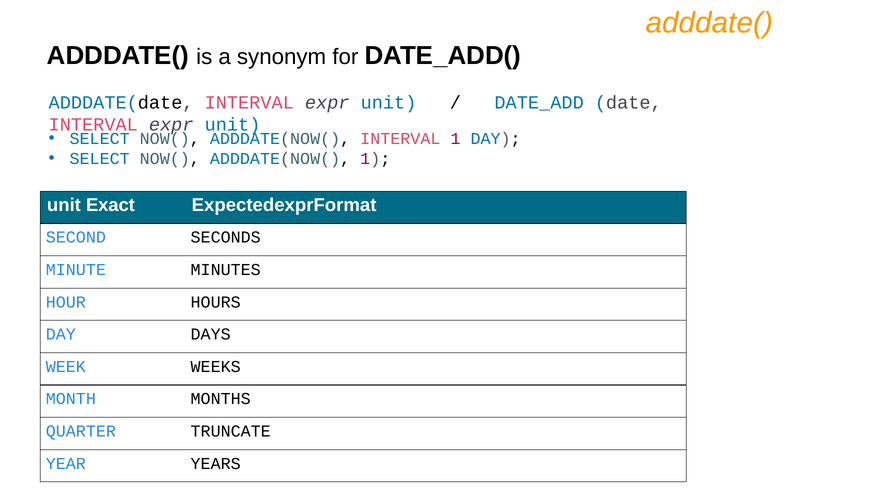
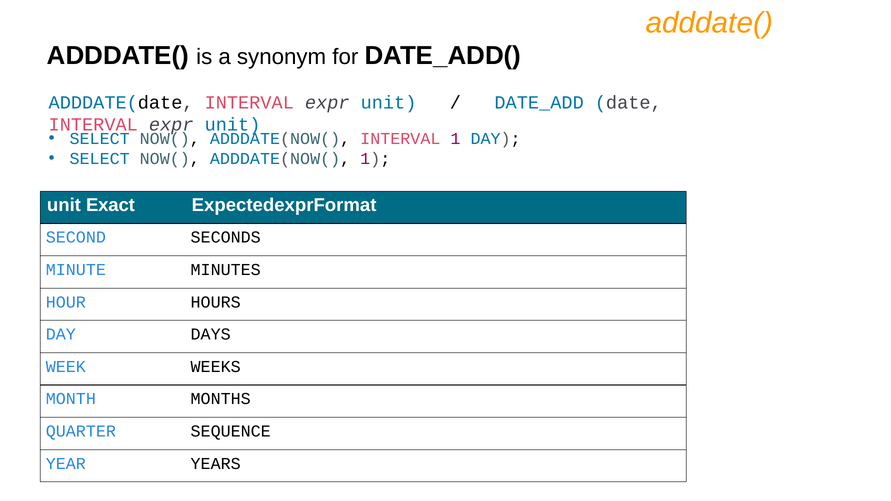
TRUNCATE: TRUNCATE -> SEQUENCE (231, 431)
